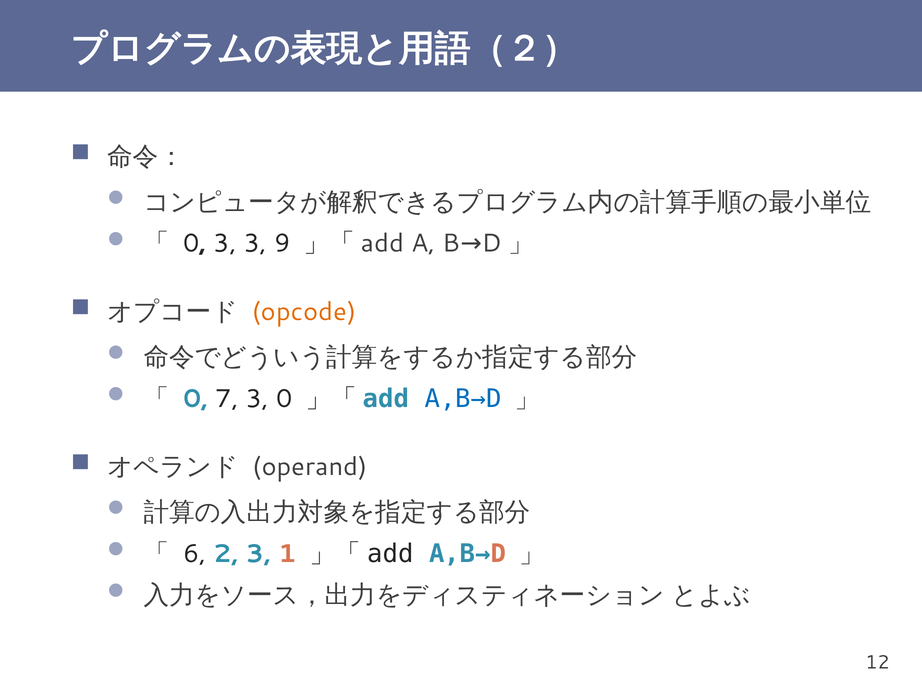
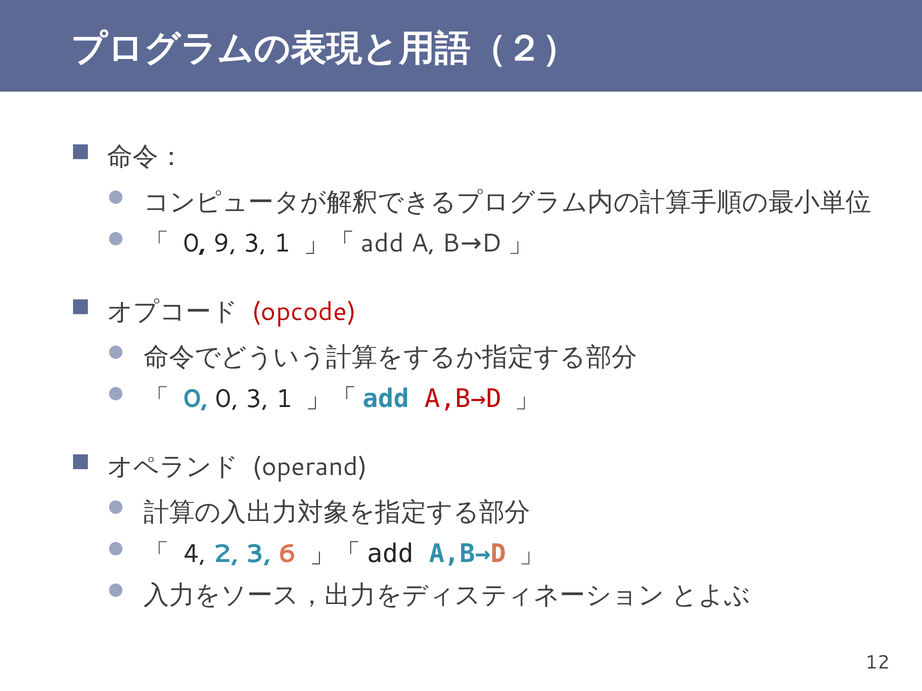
0 3: 3 -> 9 (225, 244)
9: 9 -> 1 (282, 244)
opcode colour: orange -> red (304, 312)
0 7: 7 -> 0 (227, 399)
0: 0 -> 1 (284, 399)
A,B→D colour: blue -> red (463, 399)
6: 6 -> 4 (195, 554)
1: 1 -> 6 (288, 554)
